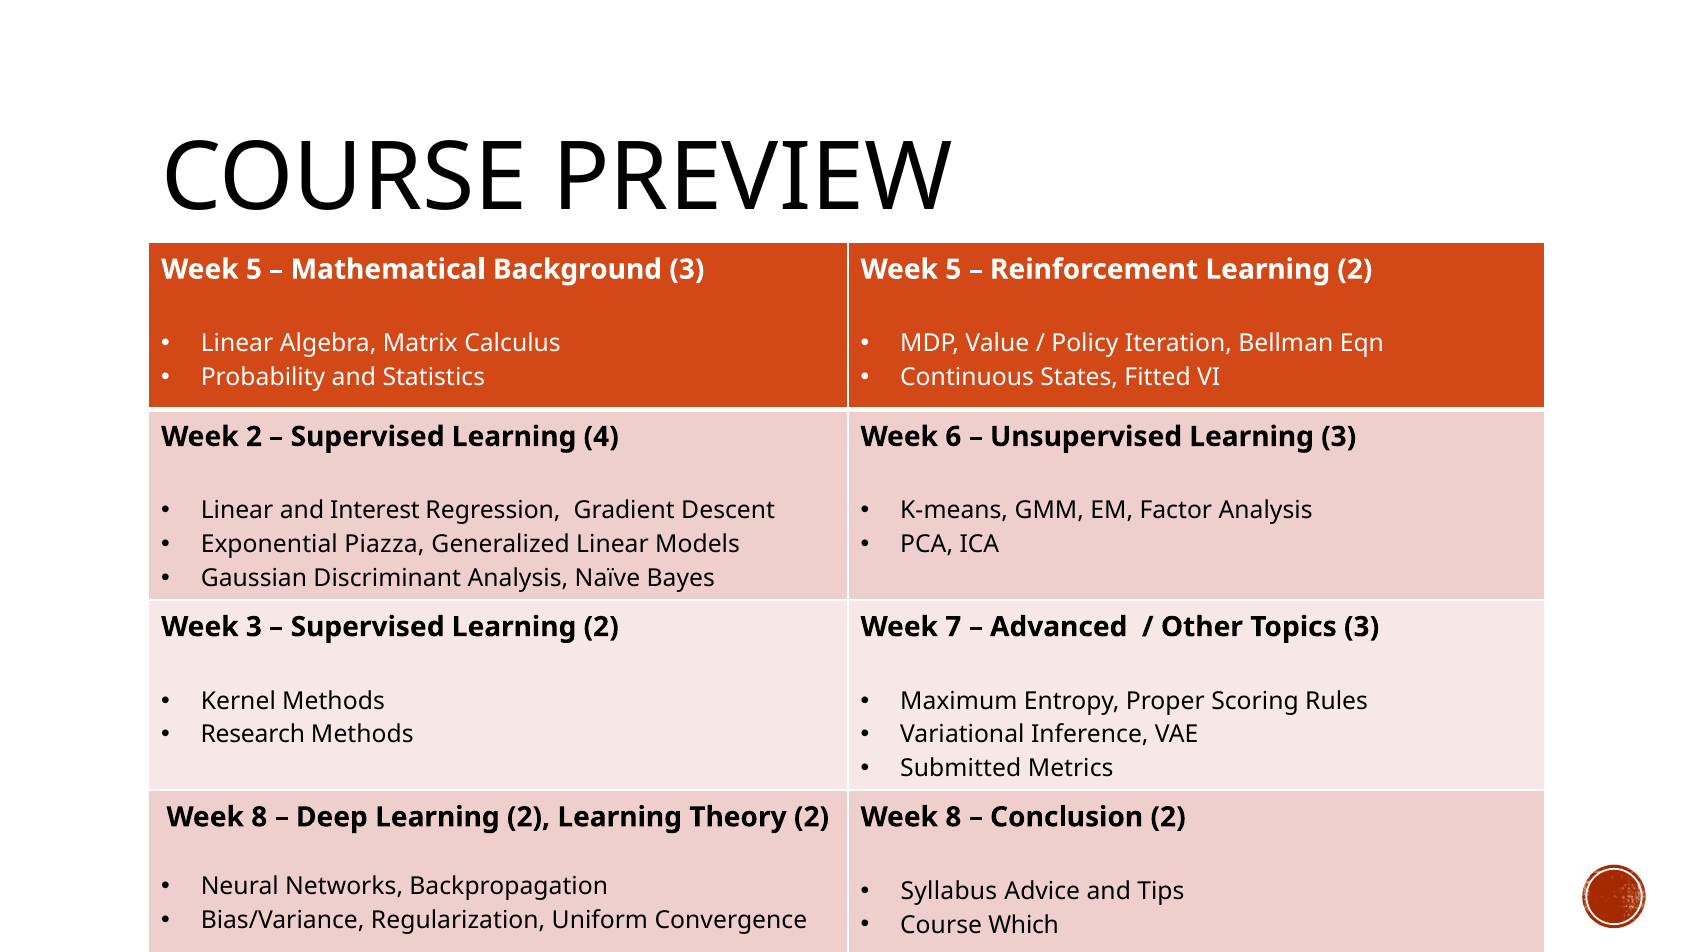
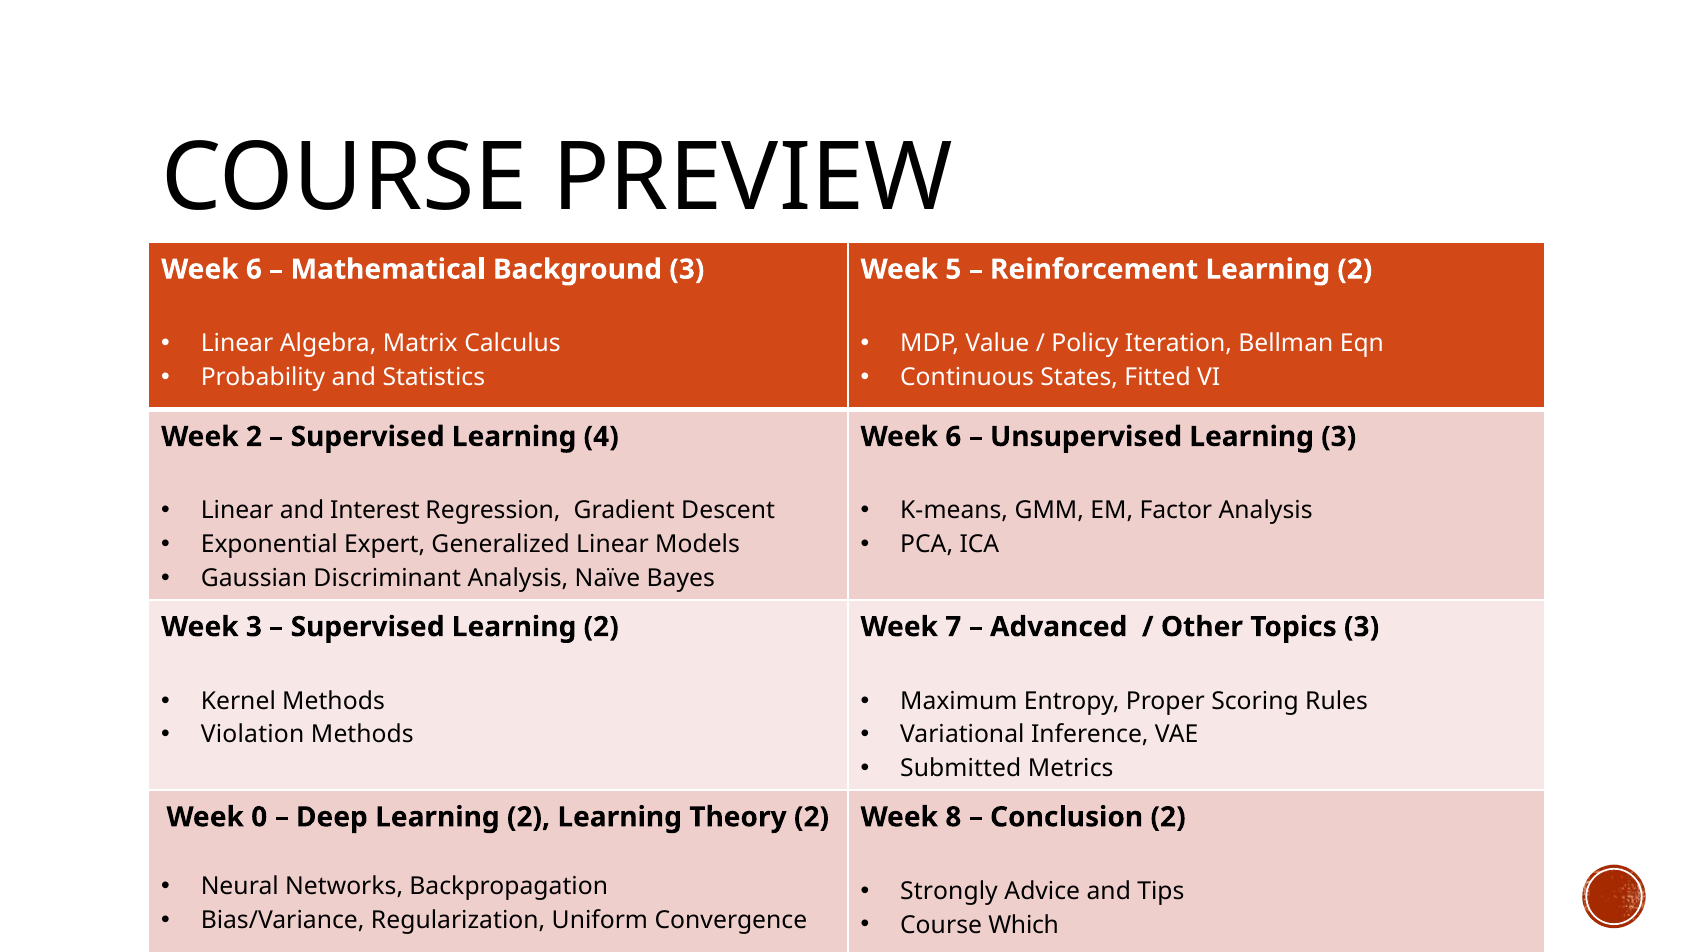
5: 5 -> 6 (254, 269)
Piazza: Piazza -> Expert (385, 544)
Research: Research -> Violation (253, 734)
8: 8 -> 0 (259, 817)
Syllabus: Syllabus -> Strongly (949, 891)
